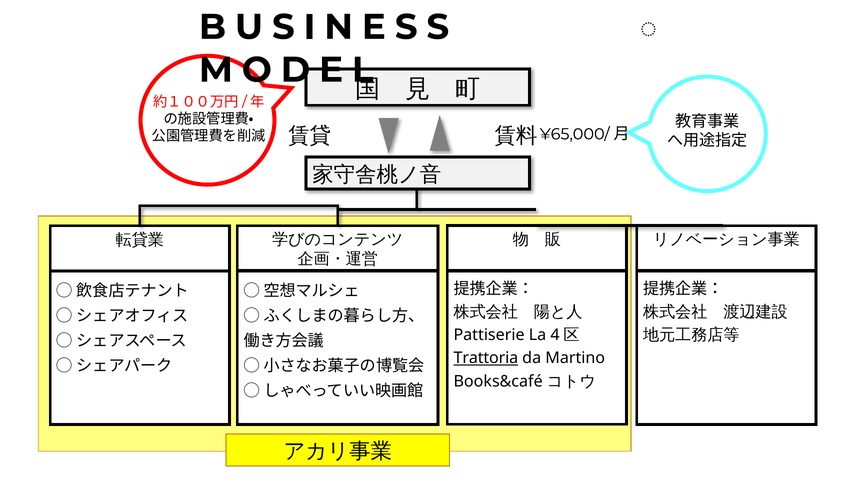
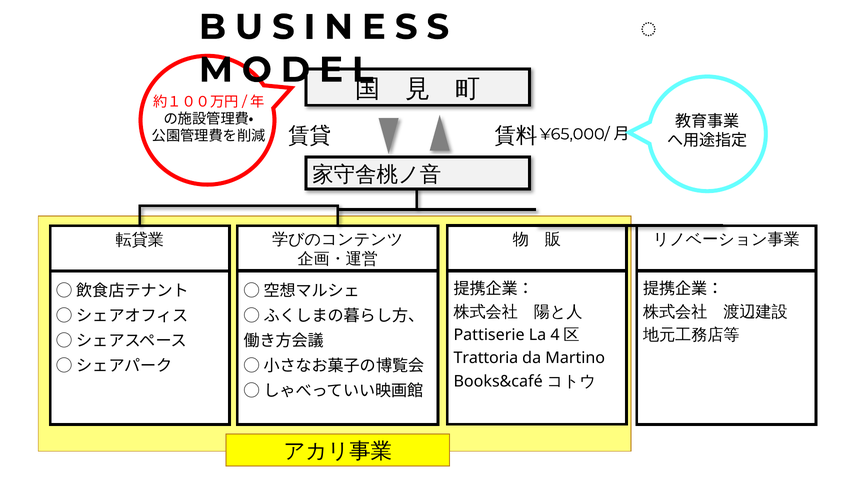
Trattoria underline: present -> none (486, 358)
